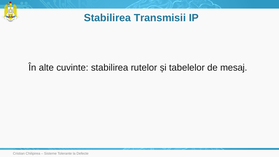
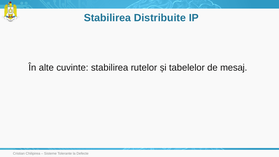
Transmisii: Transmisii -> Distribuite (160, 18)
